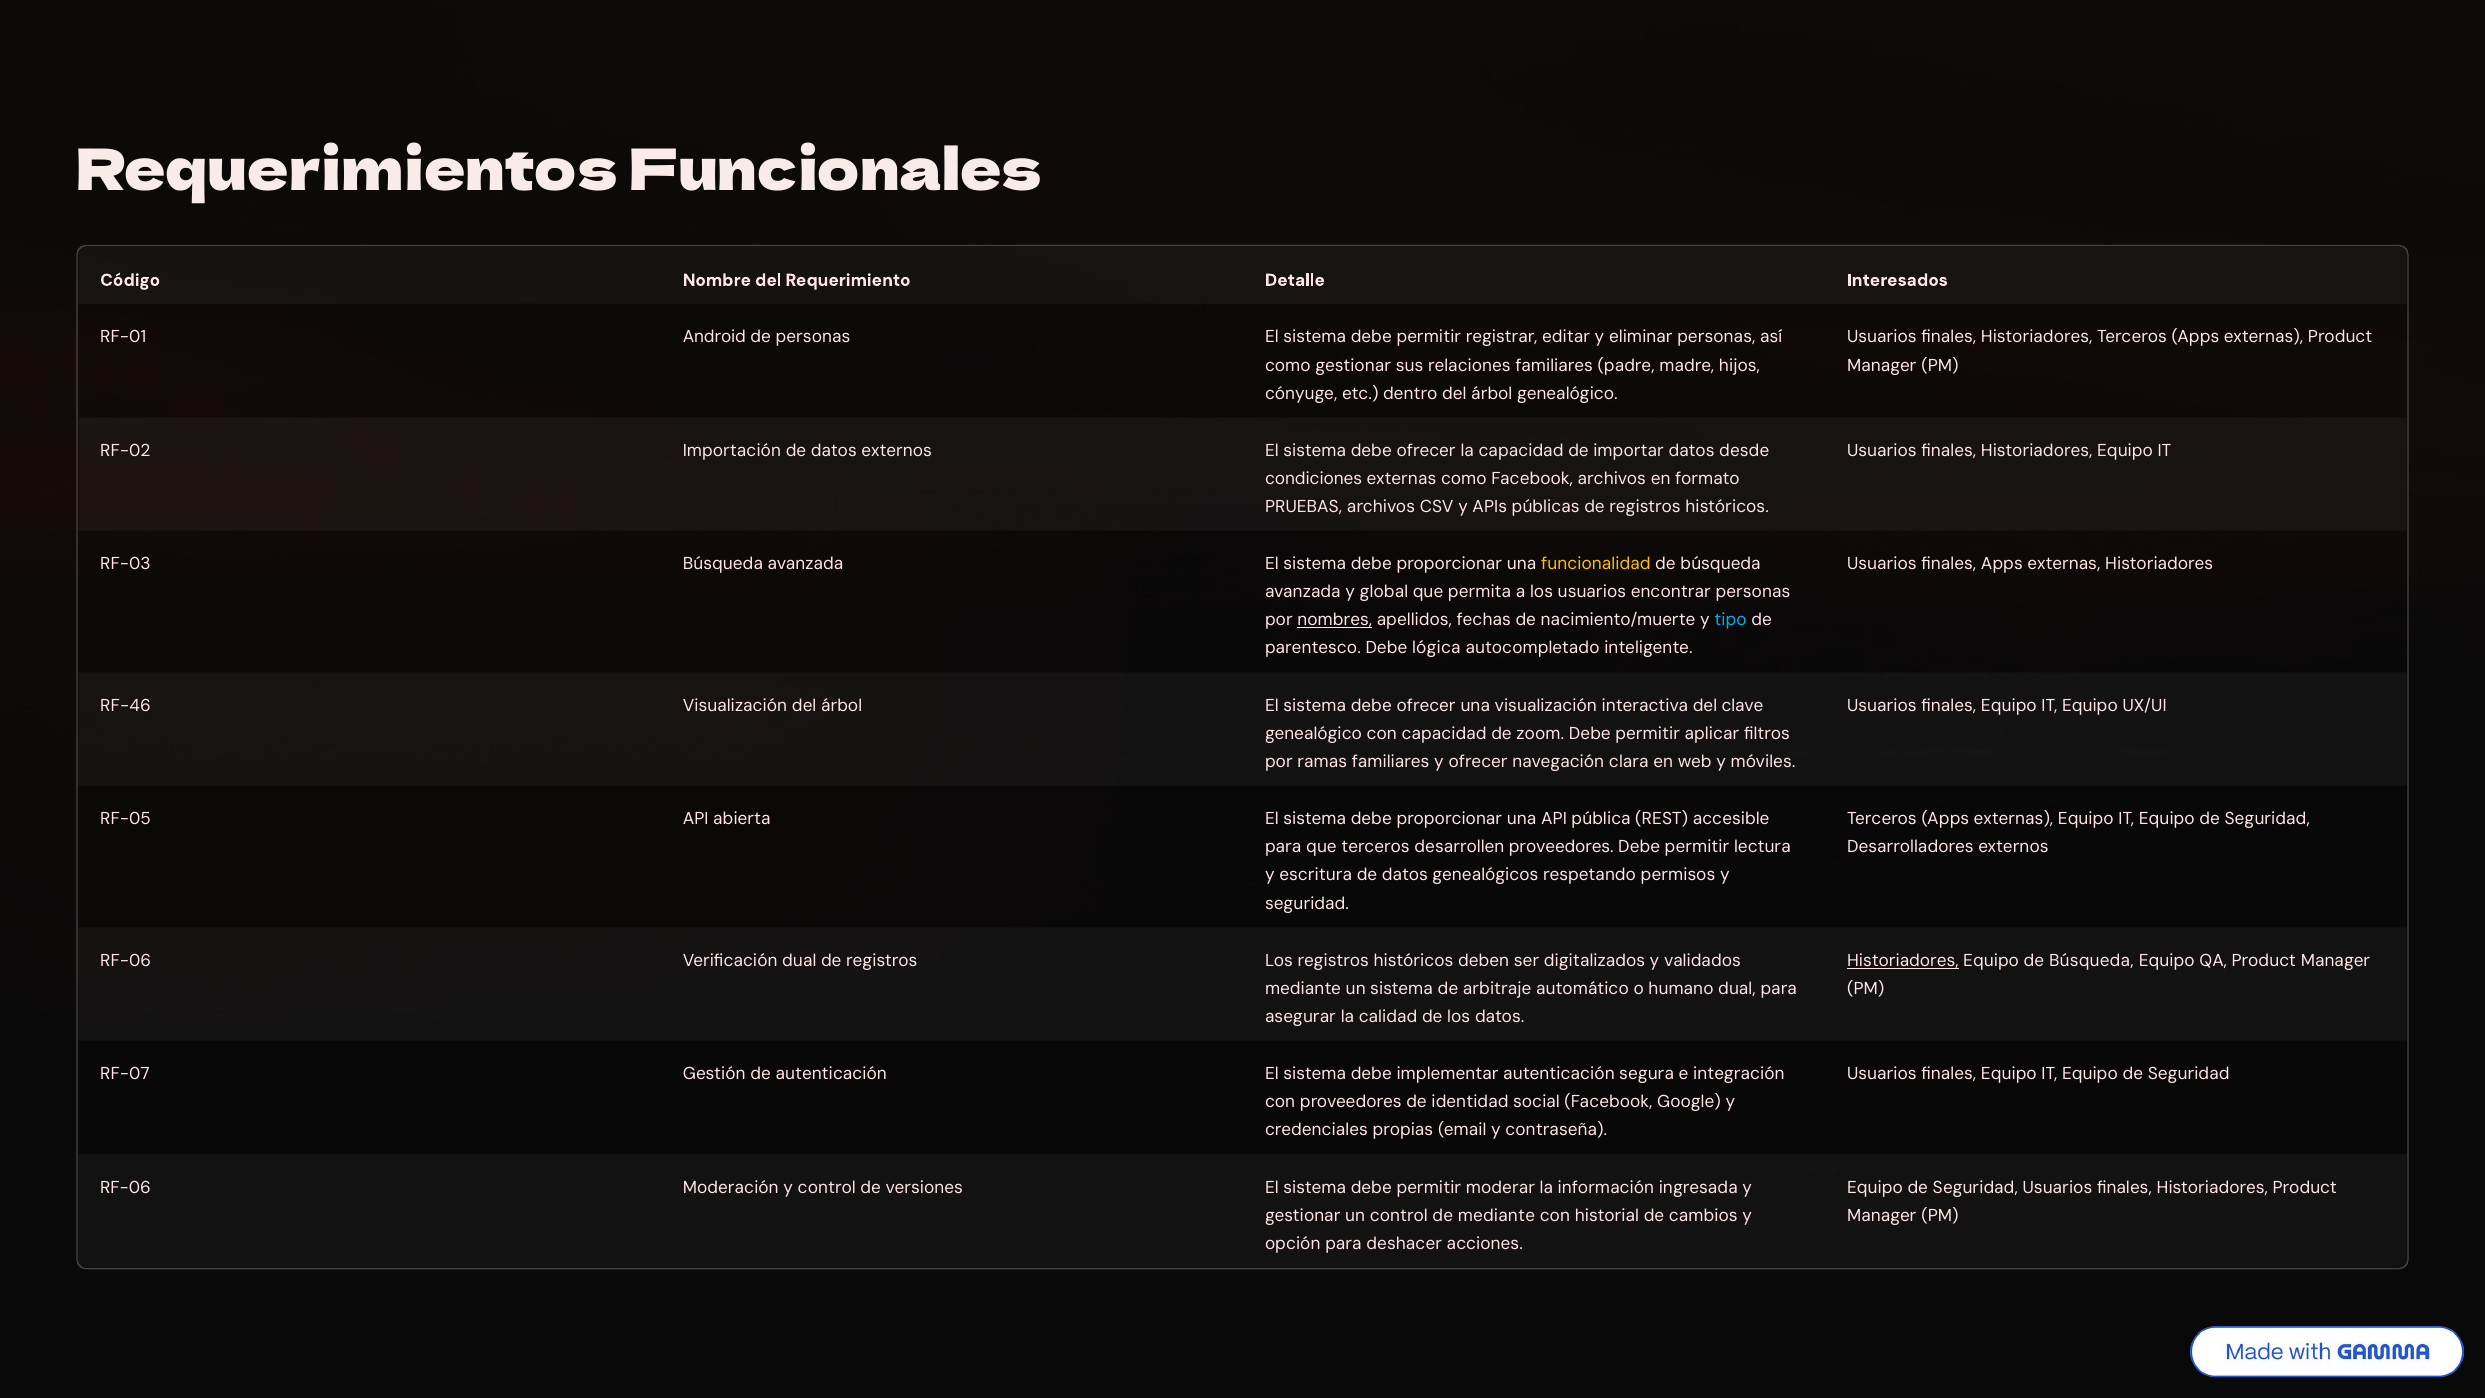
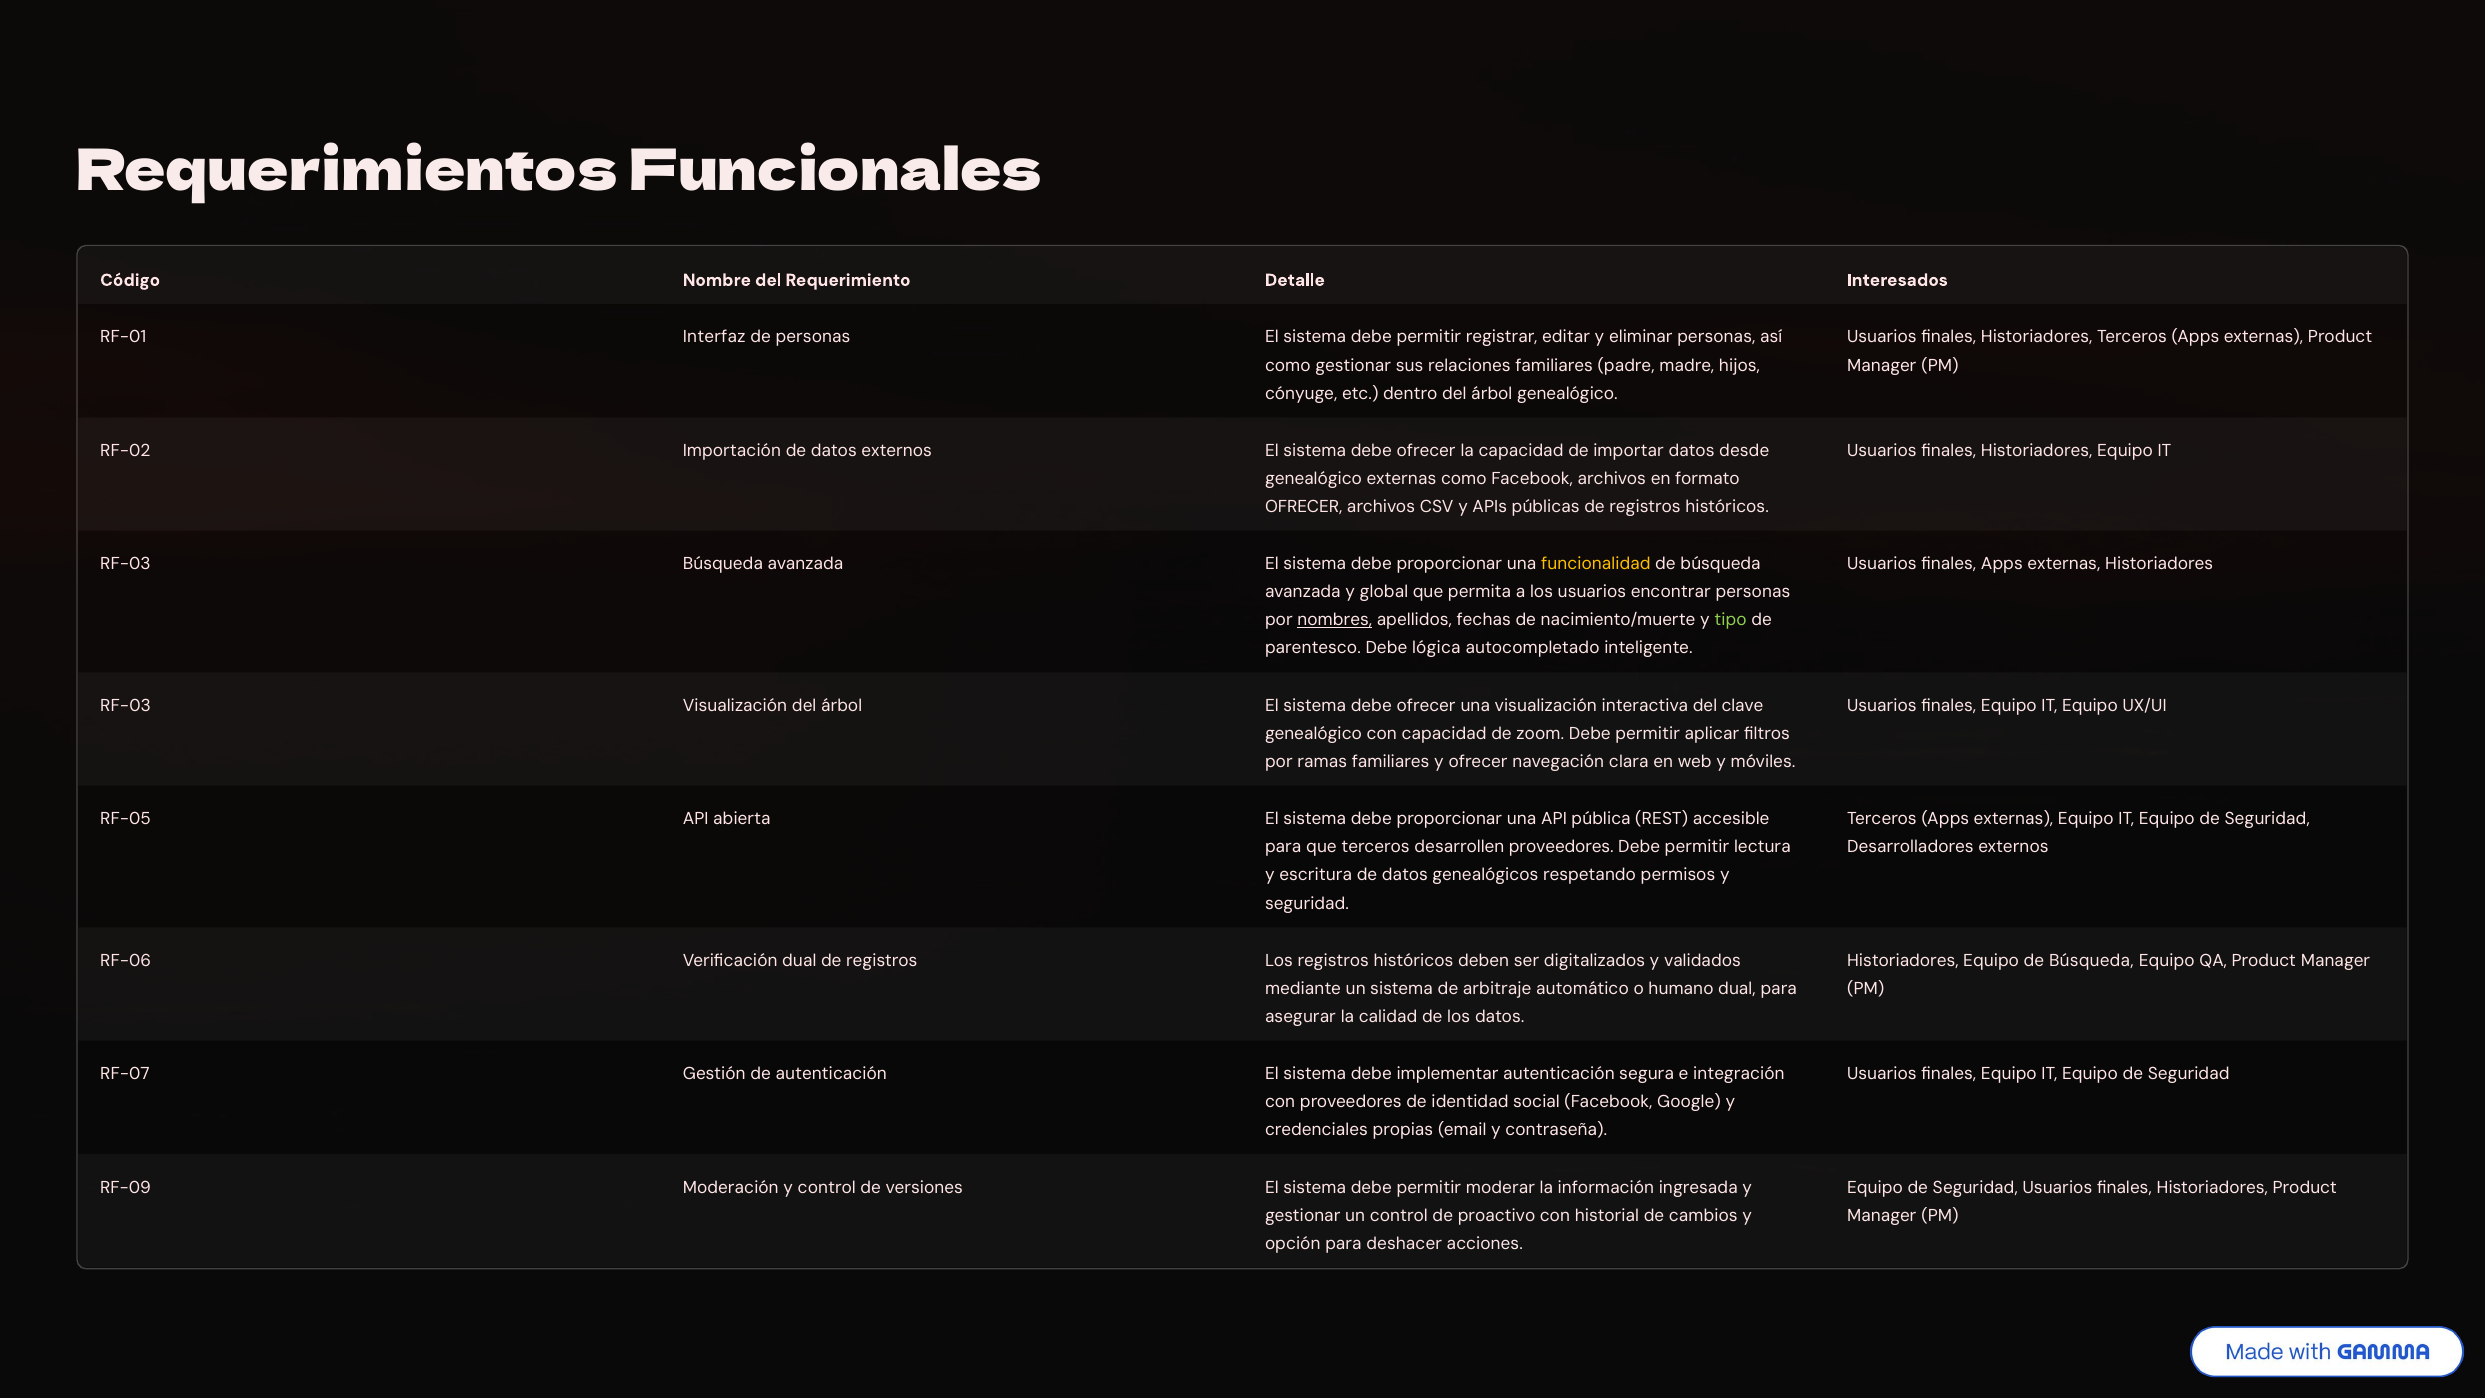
Android: Android -> Interfaz (714, 337)
condiciones: condiciones -> genealógico (1314, 479)
PRUEBAS: PRUEBAS -> OFRECER (1304, 507)
tipo colour: light blue -> light green (1730, 620)
RF-46: RF-46 -> RF-03 (126, 706)
Historiadores underline: present -> none (1903, 961)
RF-06: RF-06 -> RF-09 (126, 1187)
de mediante: mediante -> proactivo (1497, 1215)
